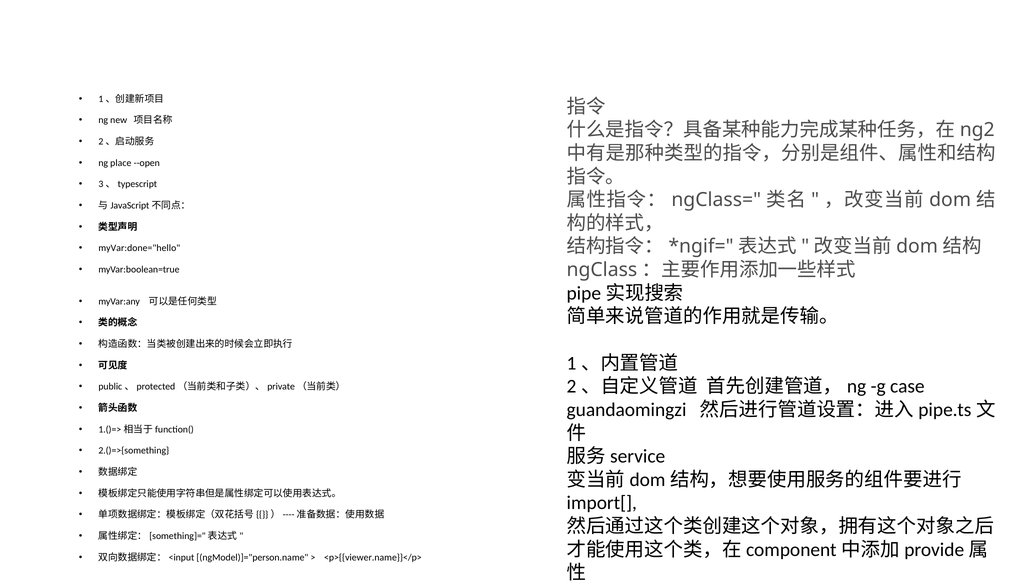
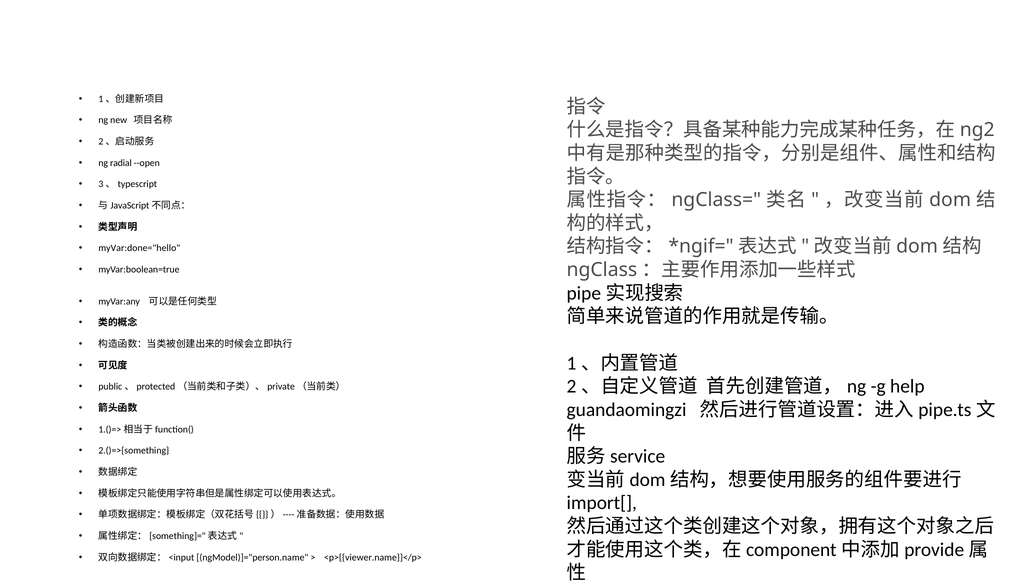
place: place -> radial (121, 163)
case: case -> help (907, 386)
